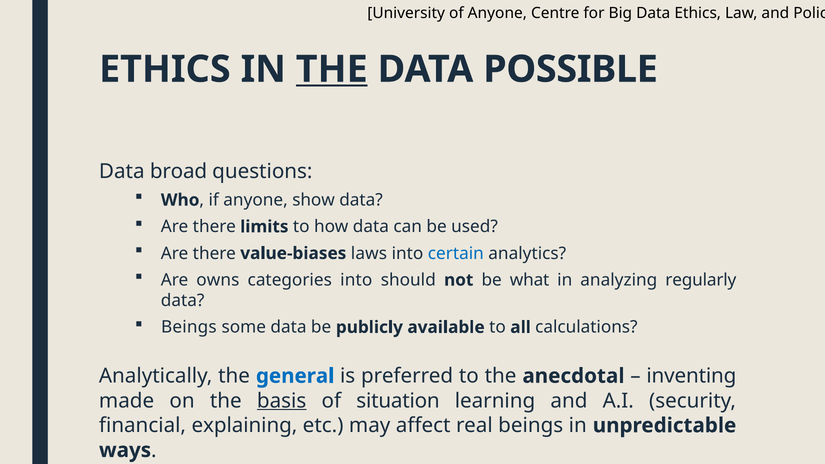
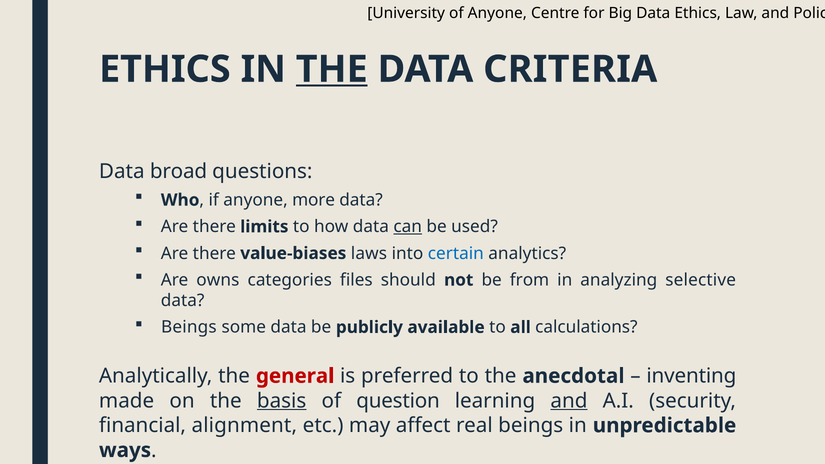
POSSIBLE: POSSIBLE -> CRITERIA (570, 69)
show: show -> more (314, 200)
can underline: none -> present (408, 227)
categories into: into -> files (356, 280)
what: what -> from (530, 280)
regularly: regularly -> selective (701, 280)
general colour: blue -> red (295, 376)
situation: situation -> question (398, 401)
and underline: none -> present (569, 401)
explaining: explaining -> alignment (244, 426)
